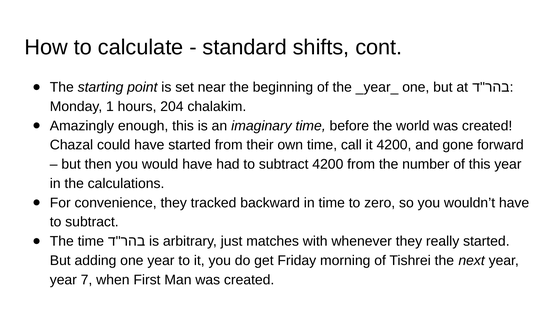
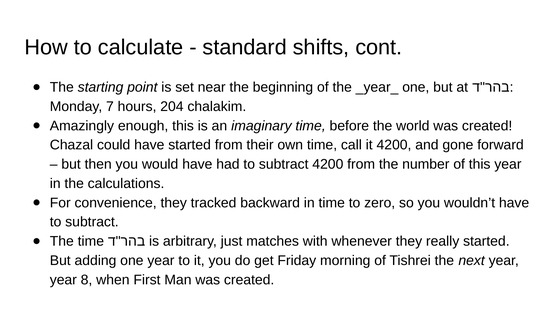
1: 1 -> 7 (110, 106)
7: 7 -> 8 (87, 280)
